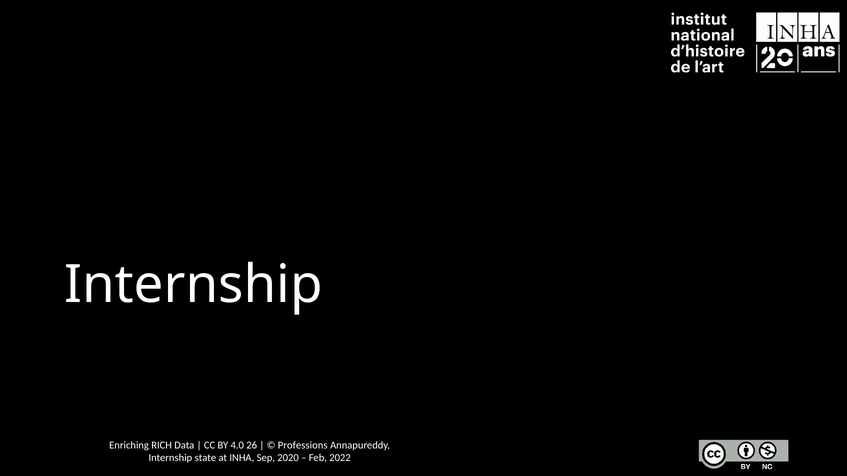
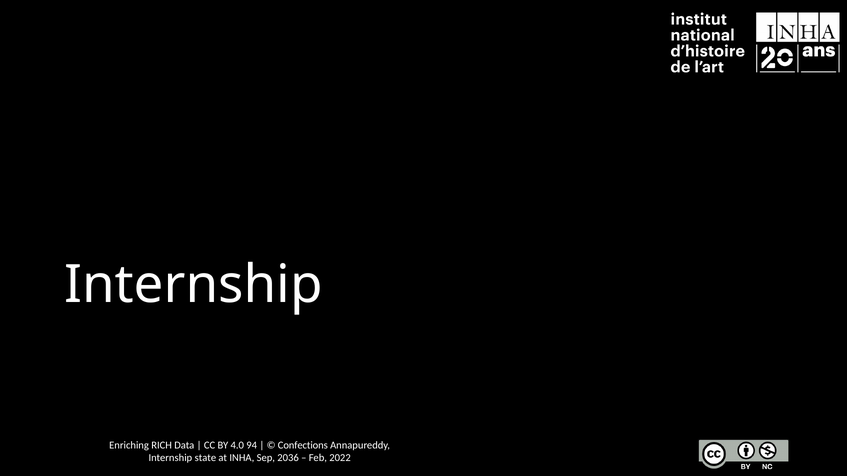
26: 26 -> 94 (252, 446)
Professions: Professions -> Confections (303, 446)
2020: 2020 -> 2036 (288, 458)
